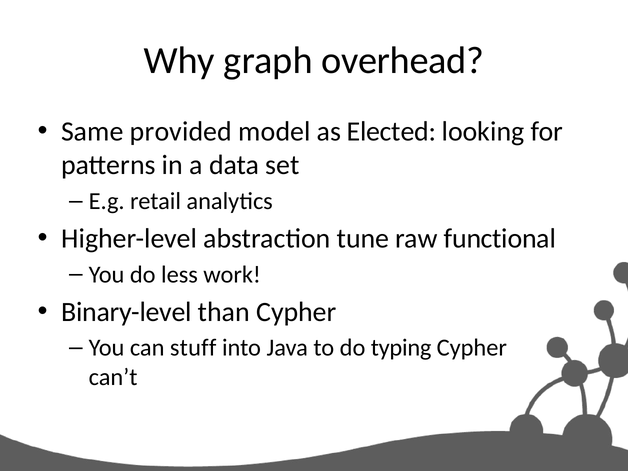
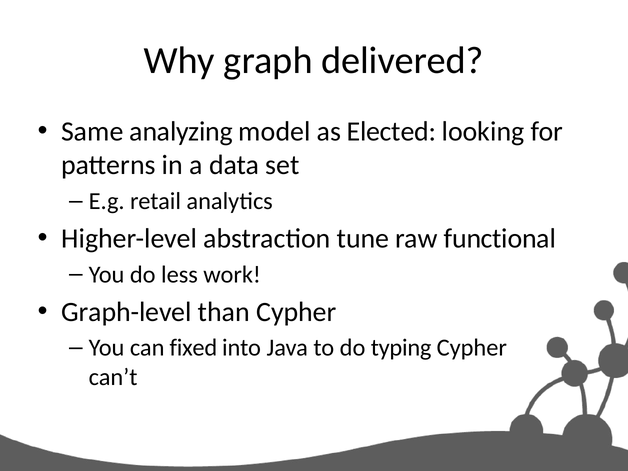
overhead: overhead -> delivered (403, 61)
provided: provided -> analyzing (181, 132)
Binary-level: Binary-level -> Graph-level (126, 312)
stuff: stuff -> fixed (193, 348)
